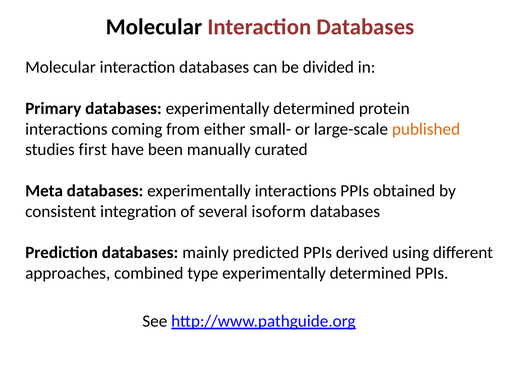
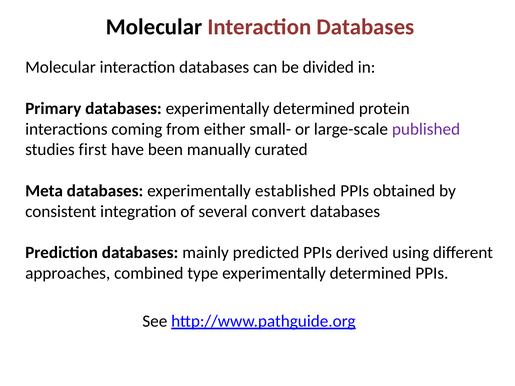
published colour: orange -> purple (426, 129)
experimentally interactions: interactions -> established (296, 191)
isoform: isoform -> convert (279, 212)
